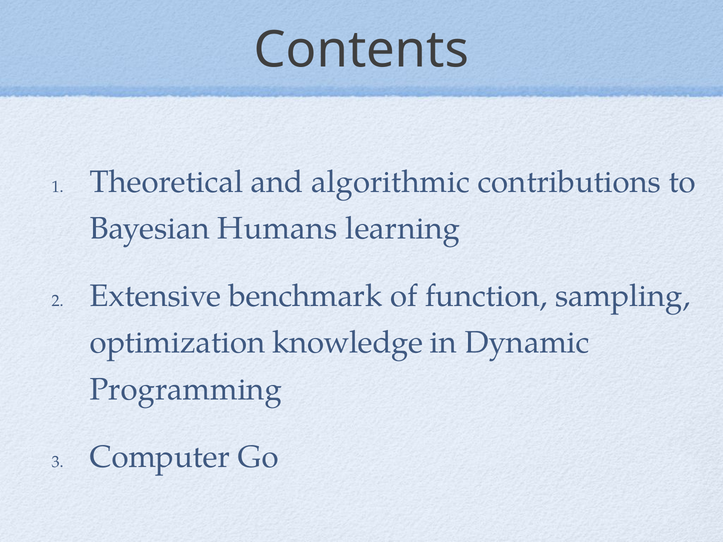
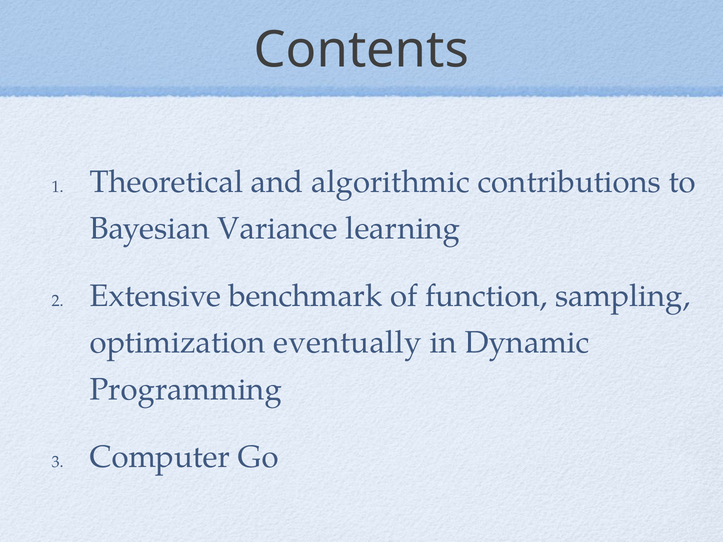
Humans: Humans -> Variance (278, 229)
knowledge: knowledge -> eventually (347, 343)
